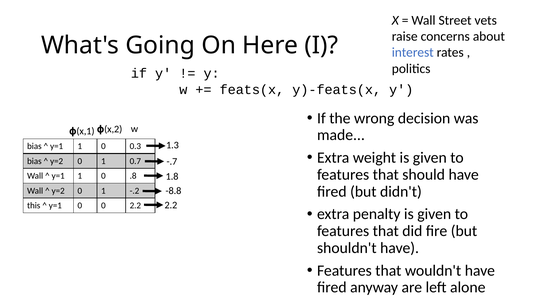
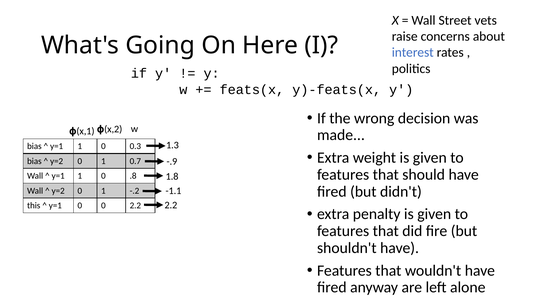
-.7: -.7 -> -.9 (172, 161)
-8.8: -8.8 -> -1.1 (173, 190)
